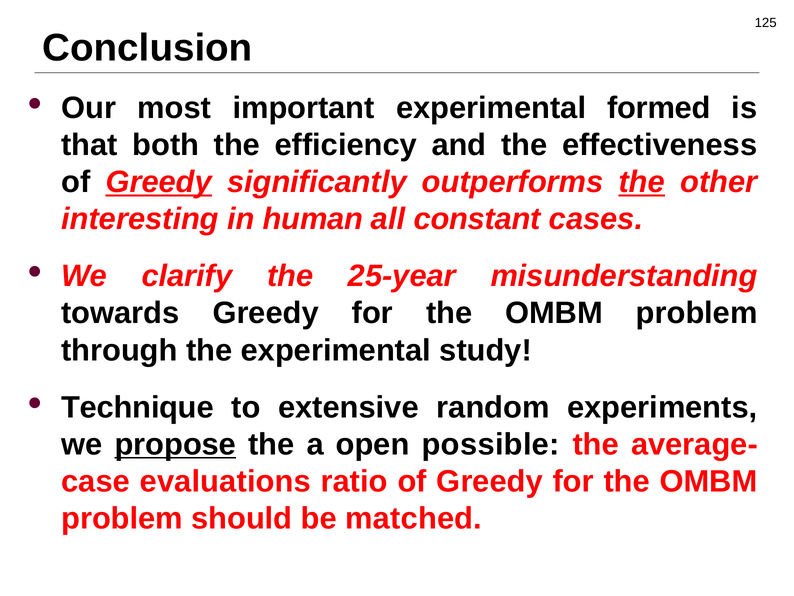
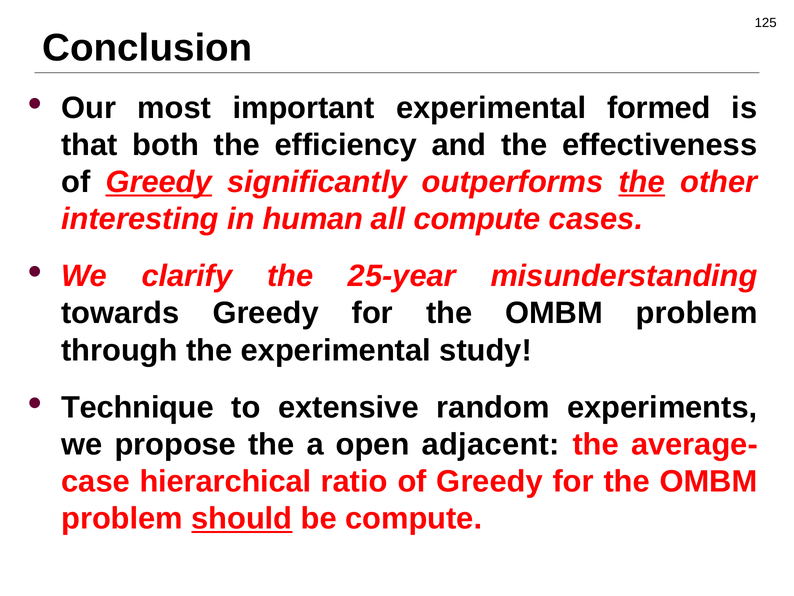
all constant: constant -> compute (477, 219)
propose underline: present -> none (175, 444)
possible: possible -> adjacent (491, 444)
evaluations: evaluations -> hierarchical (225, 481)
should underline: none -> present (242, 518)
be matched: matched -> compute (414, 518)
